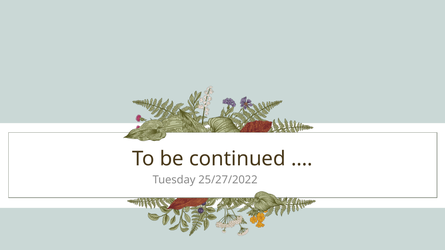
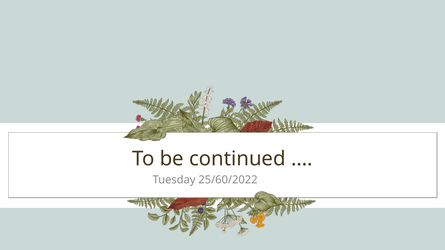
25/27/2022: 25/27/2022 -> 25/60/2022 (228, 180)
